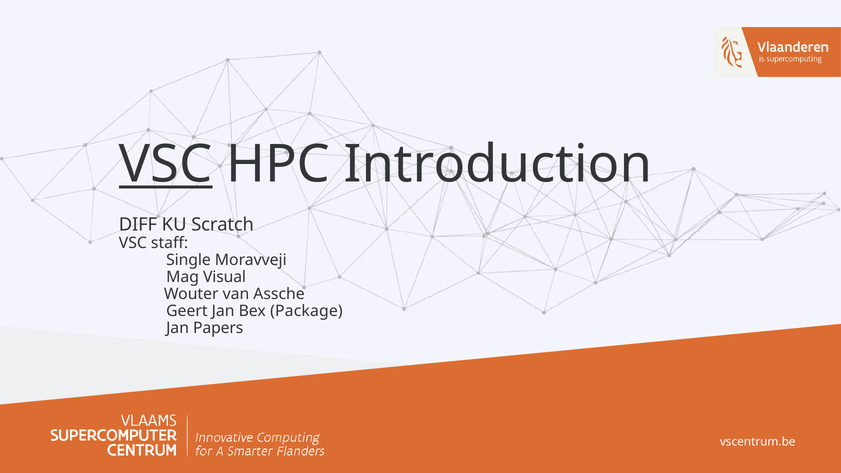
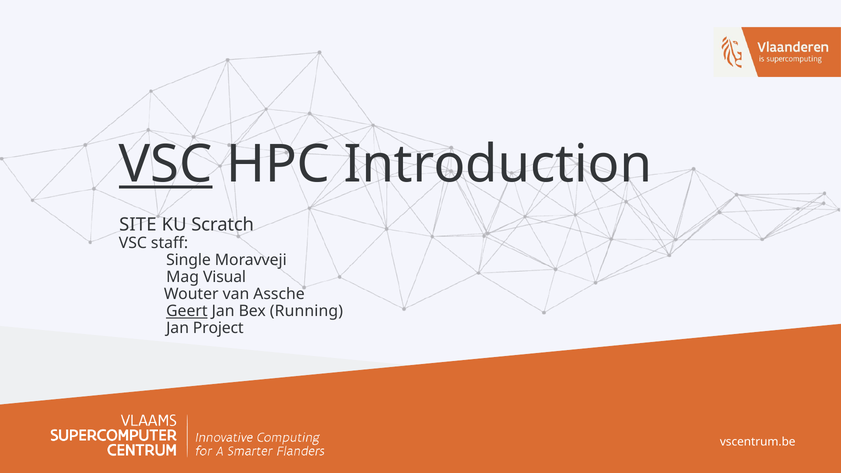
DIFF: DIFF -> SITE (138, 225)
Geert underline: none -> present (187, 311)
Package: Package -> Running (306, 311)
Papers: Papers -> Project (218, 328)
